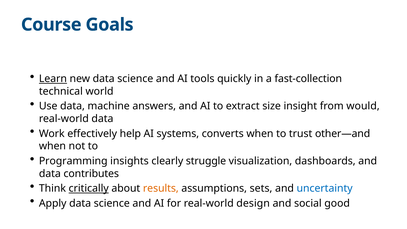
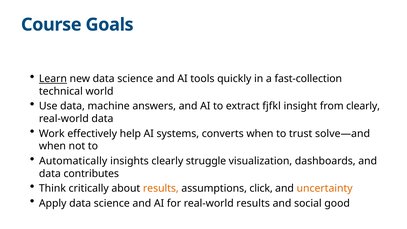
size: size -> fjfkl (272, 106)
from would: would -> clearly (363, 106)
other—and: other—and -> solve—and (343, 134)
Programming: Programming -> Automatically (73, 161)
critically underline: present -> none (89, 188)
sets: sets -> click (261, 188)
uncertainty colour: blue -> orange (325, 188)
real-world design: design -> results (253, 203)
